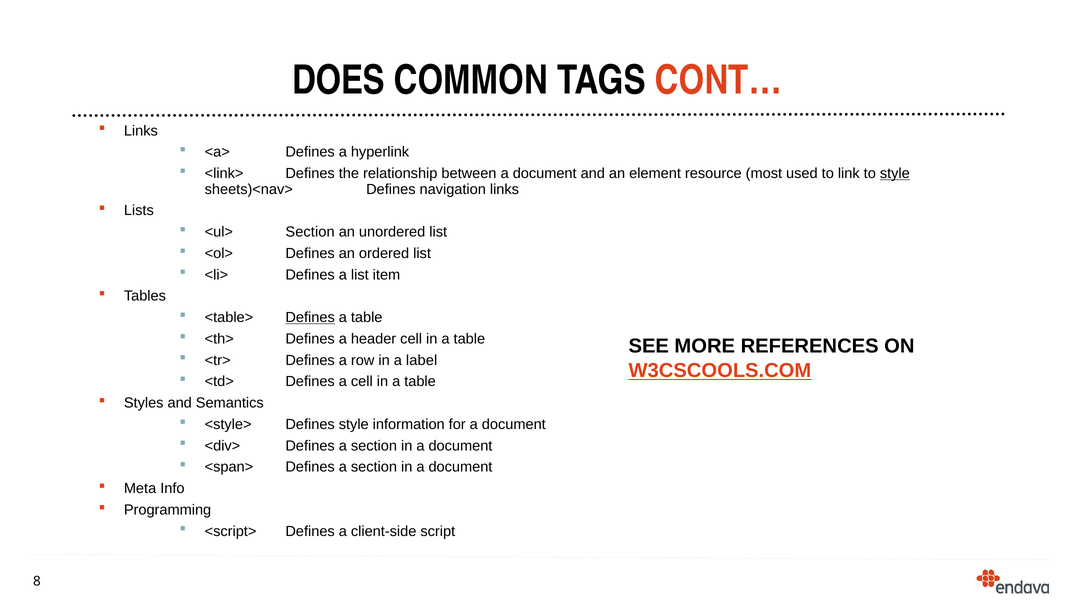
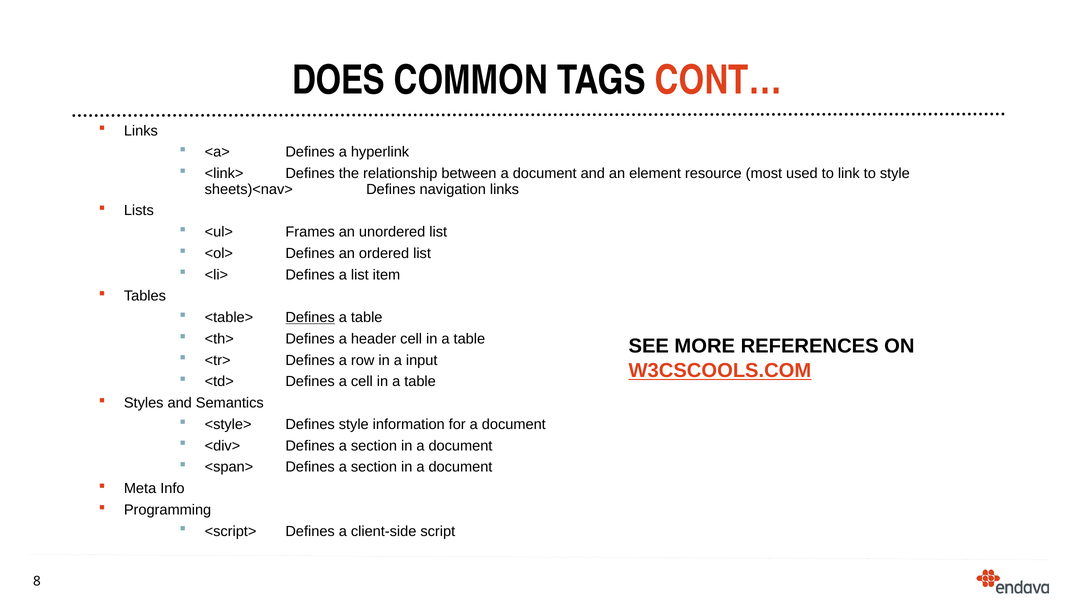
style underline: present -> none (895, 173)
<ul> Section: Section -> Frames (310, 232)
label: label -> input (422, 360)
